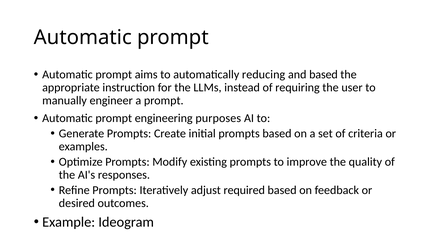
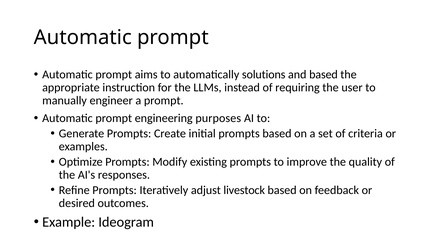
reducing: reducing -> solutions (264, 75)
required: required -> livestock (244, 190)
